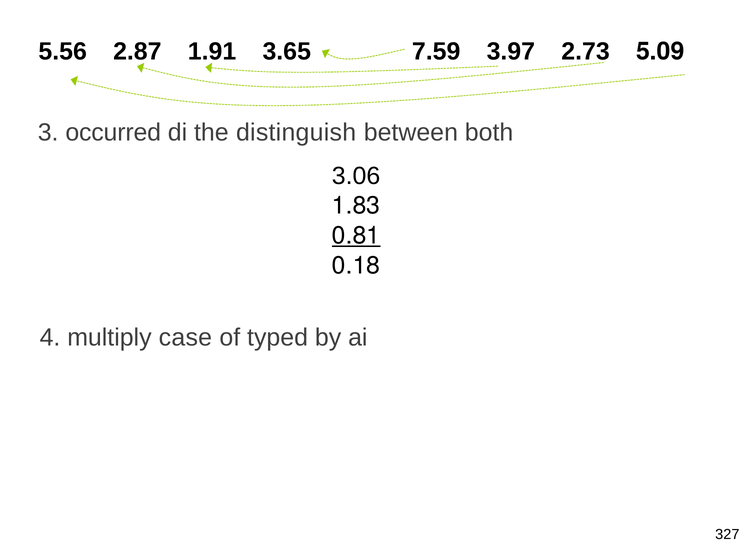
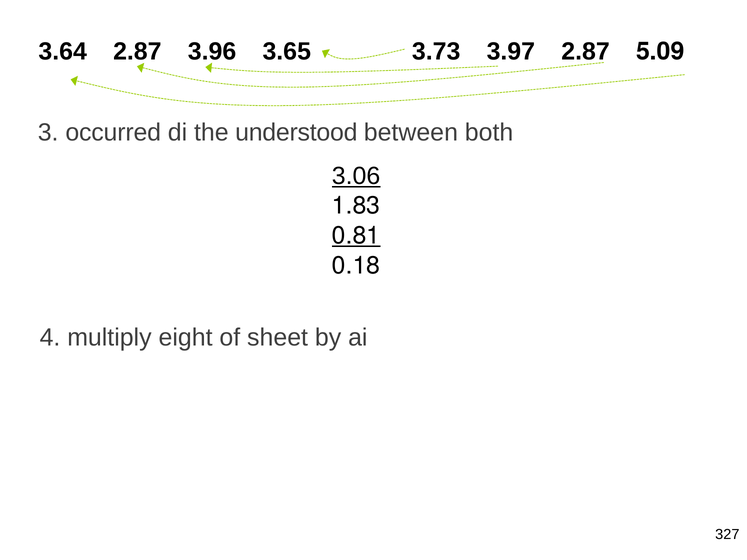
5.56: 5.56 -> 3.64 (63, 51)
1.91: 1.91 -> 3.96 (212, 51)
7.59: 7.59 -> 3.73 (436, 51)
3.97 2.73: 2.73 -> 2.87 (586, 51)
distinguish: distinguish -> understood (296, 132)
3.06 underline: none -> present (356, 176)
case: case -> eight (186, 338)
typed: typed -> sheet (278, 338)
